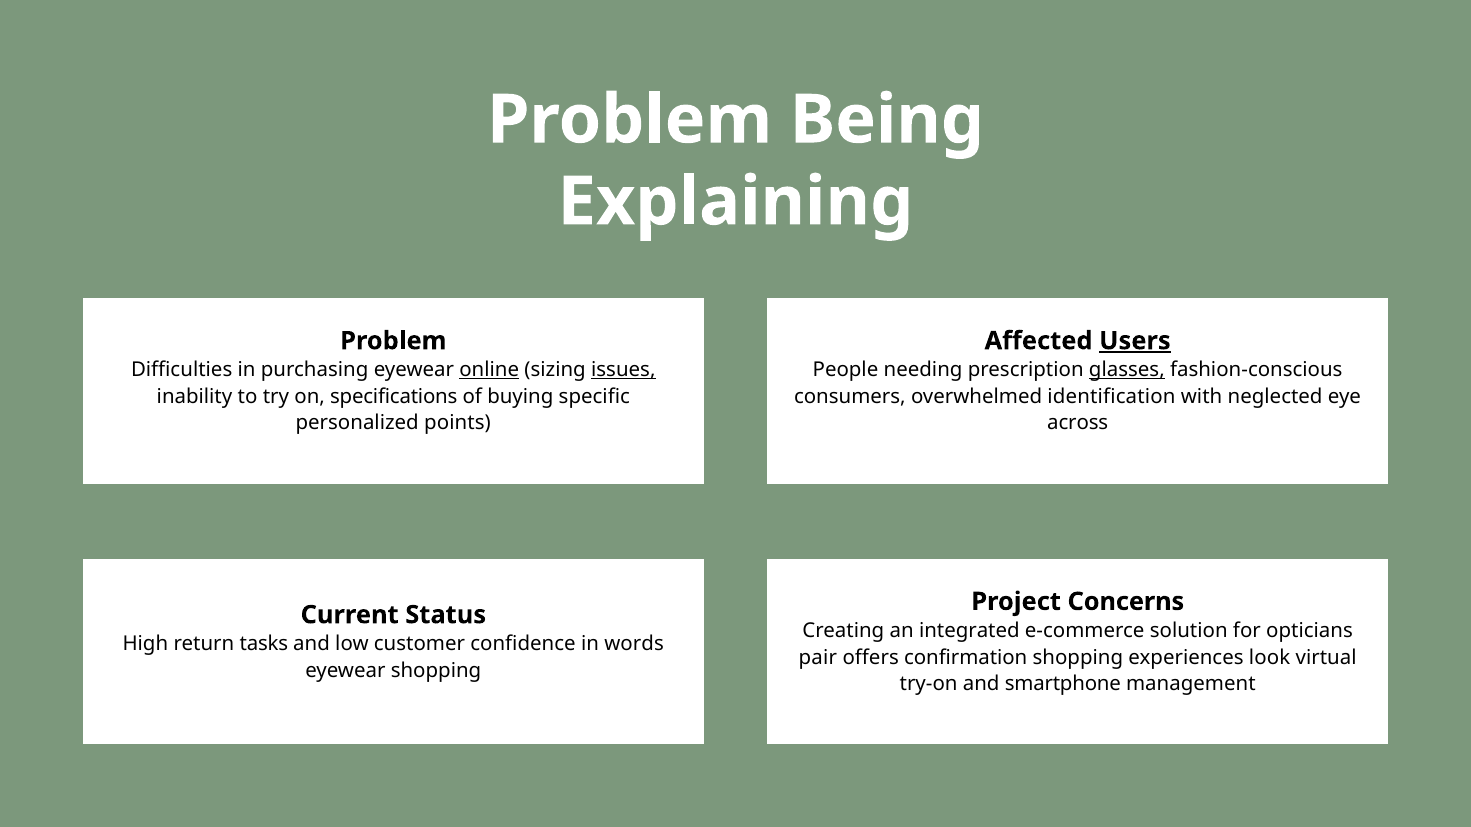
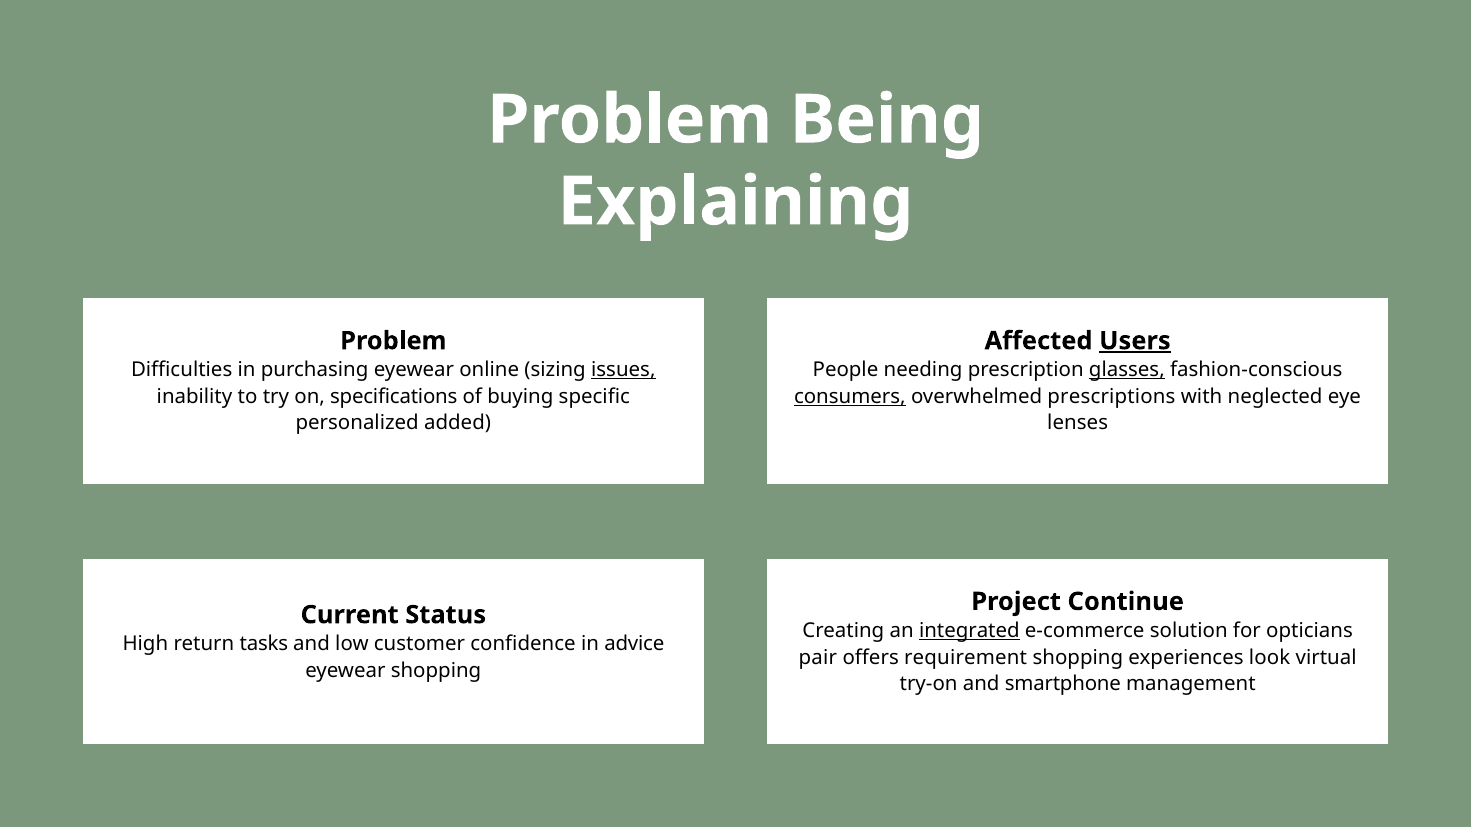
online underline: present -> none (489, 370)
consumers underline: none -> present (850, 397)
identification: identification -> prescriptions (1111, 397)
points: points -> added (458, 423)
across: across -> lenses (1078, 423)
Concerns: Concerns -> Continue (1126, 602)
integrated underline: none -> present (969, 631)
words: words -> advice (634, 644)
confirmation: confirmation -> requirement (966, 658)
